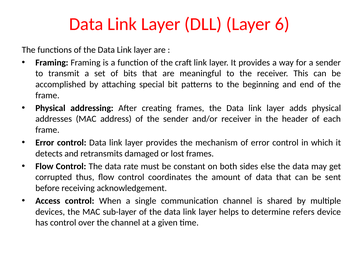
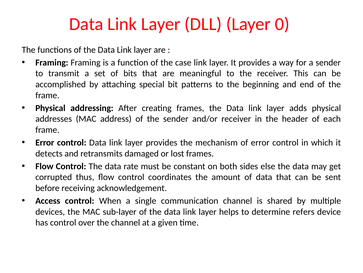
6: 6 -> 0 (282, 24)
craft: craft -> case (183, 62)
